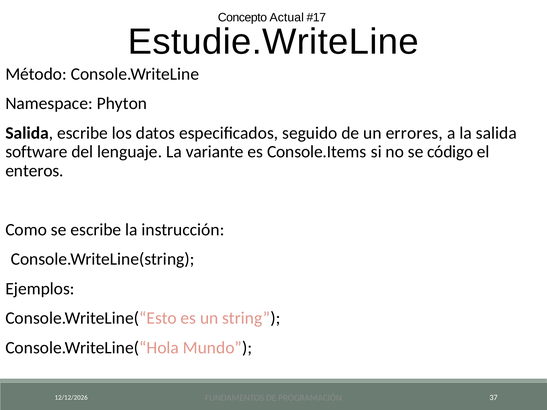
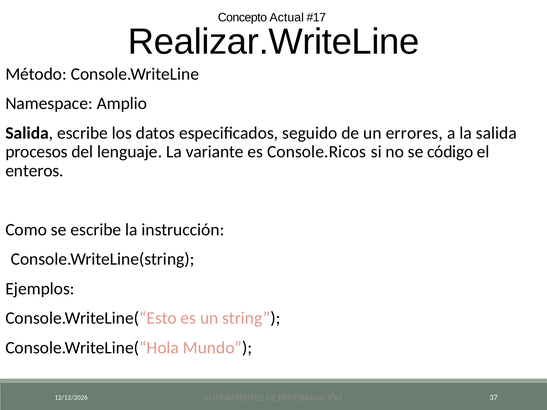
Estudie.WriteLine: Estudie.WriteLine -> Realizar.WriteLine (274, 42)
Phyton: Phyton -> Amplio (122, 104)
software: software -> procesos (37, 152)
Console.Items: Console.Items -> Console.Ricos (316, 152)
